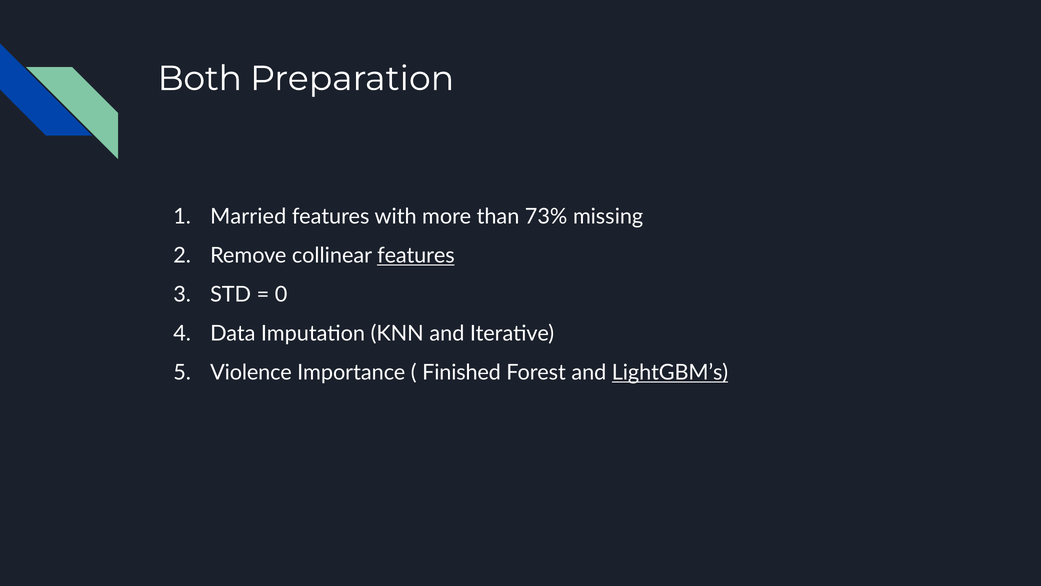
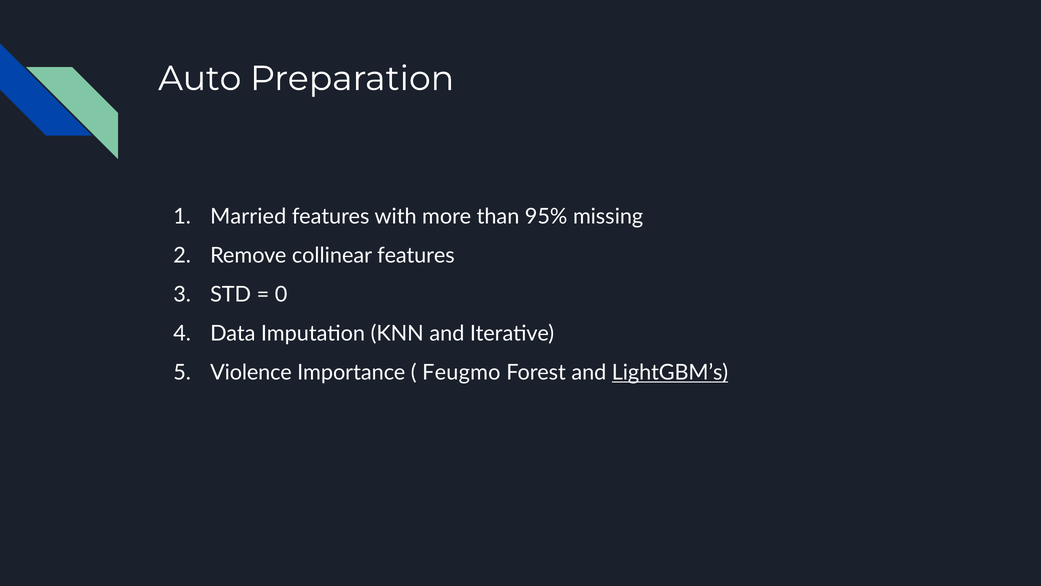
Both: Both -> Auto (200, 79)
73%: 73% -> 95% (546, 216)
features underline: present -> none (416, 255)
Finished: Finished -> Feugmo (461, 372)
